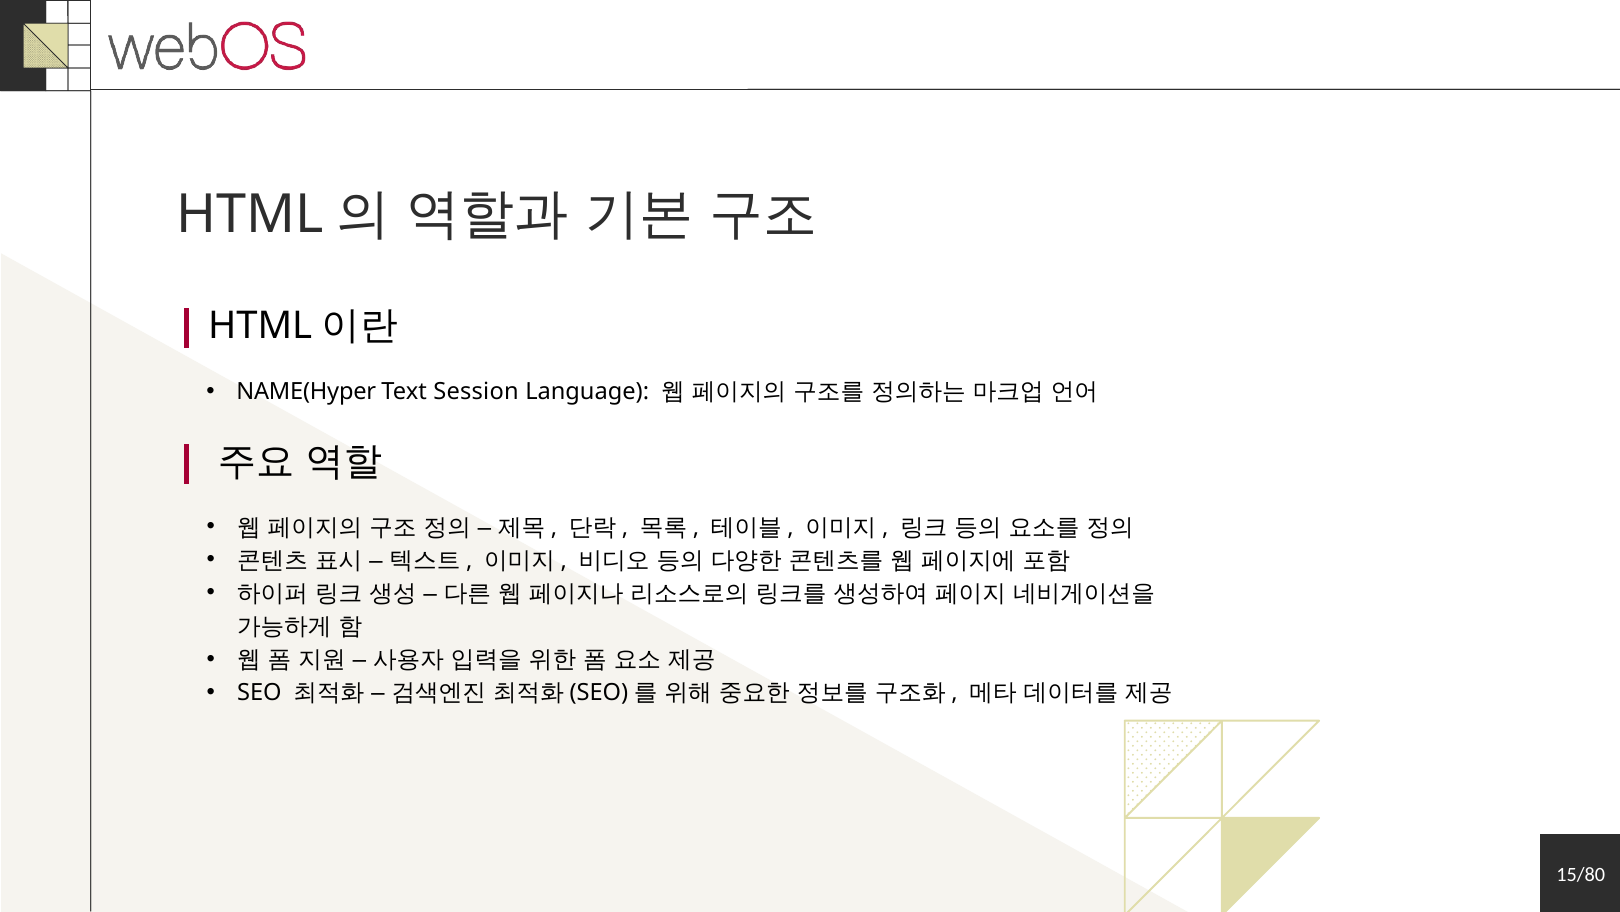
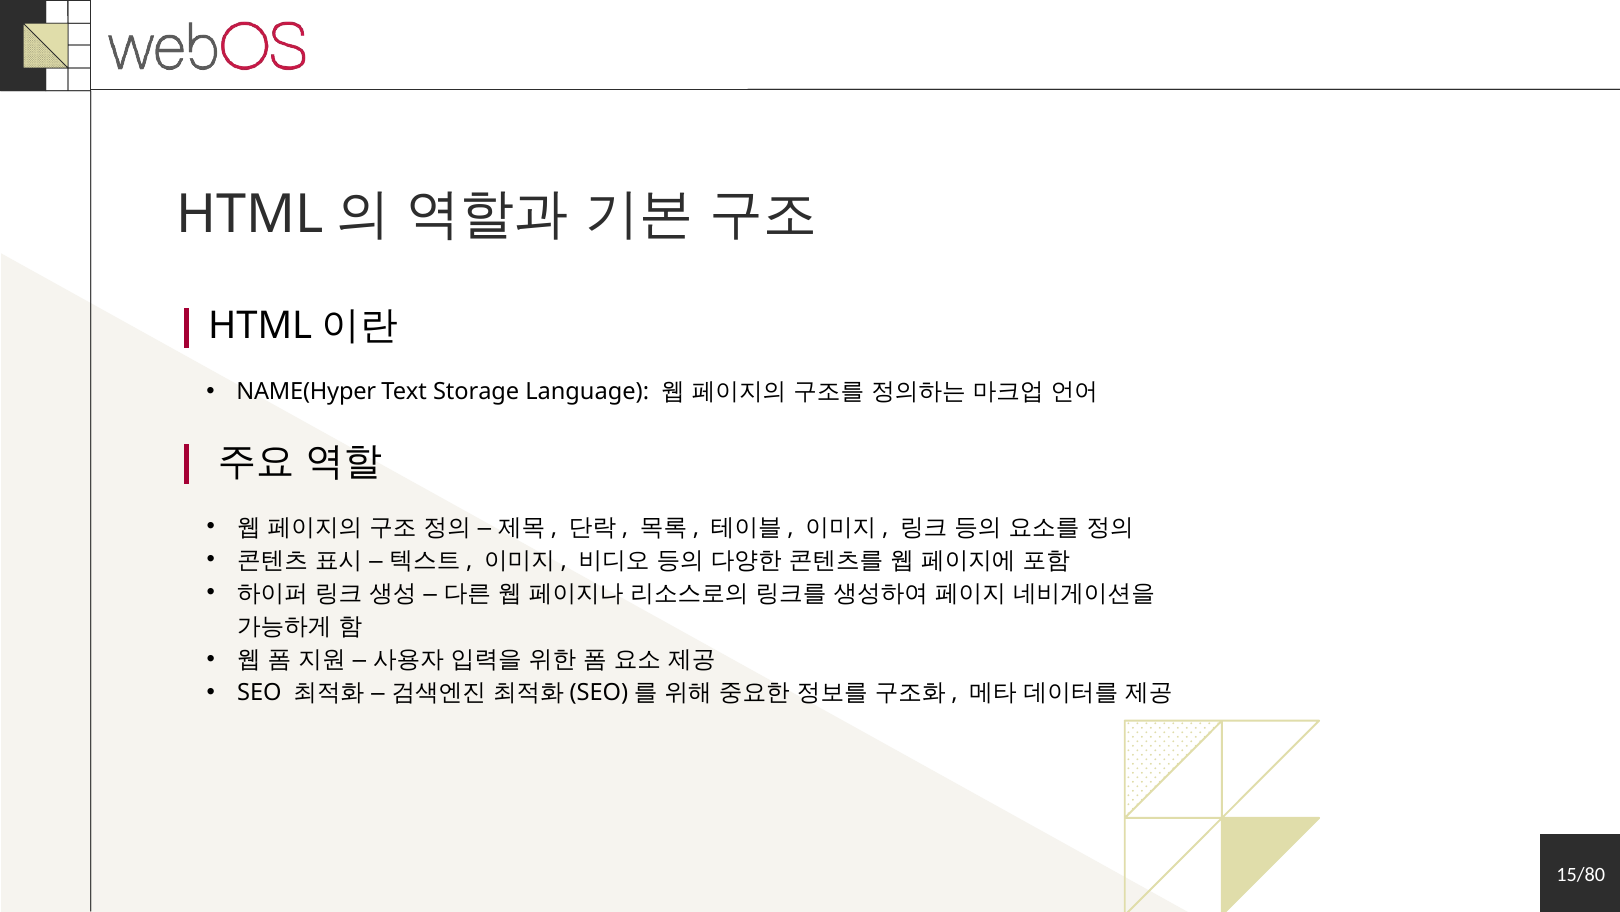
Session: Session -> Storage (476, 391)
